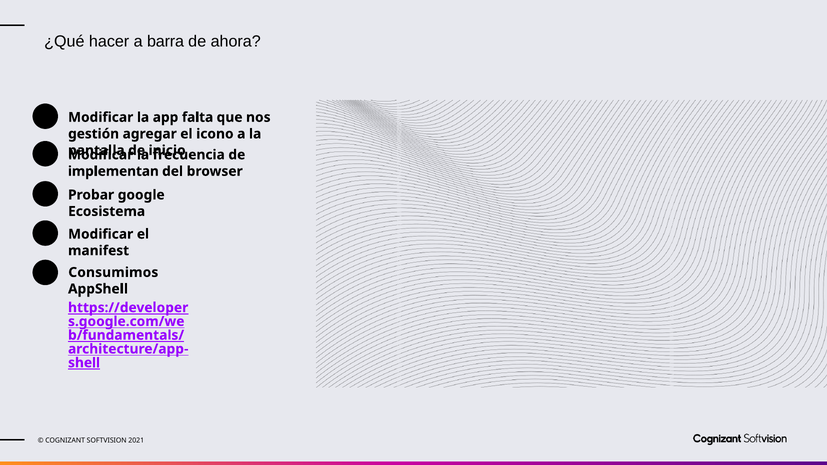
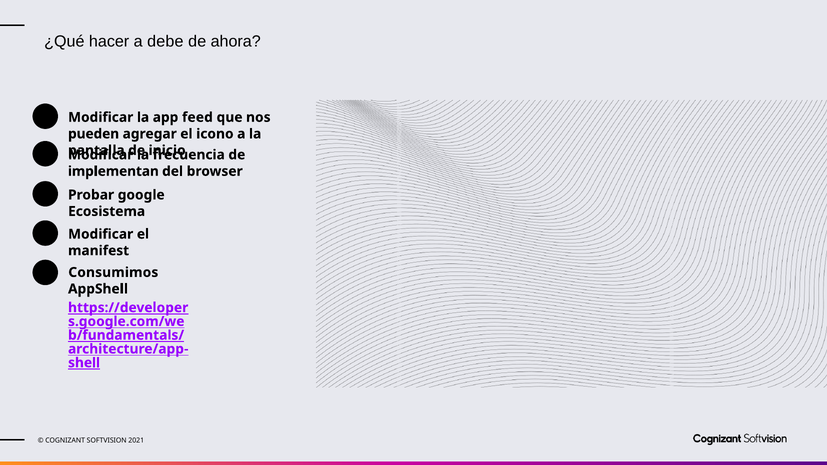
barra: barra -> debe (165, 42)
falta: falta -> feed (197, 117)
gestión: gestión -> pueden (94, 134)
